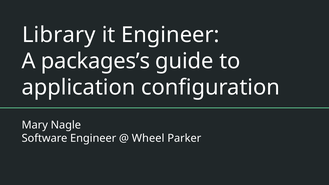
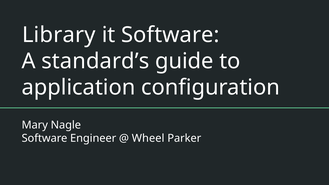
it Engineer: Engineer -> Software (170, 35)
packages’s: packages’s -> standard’s (95, 61)
